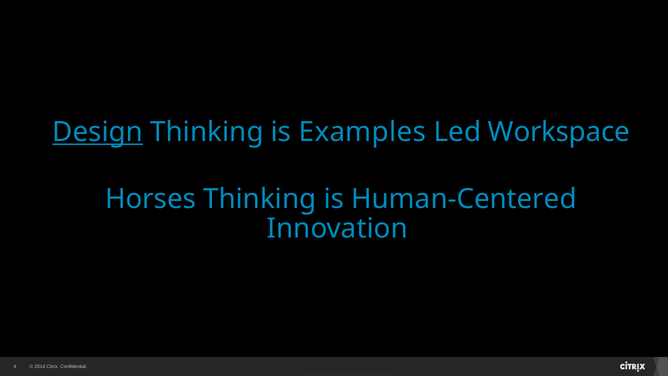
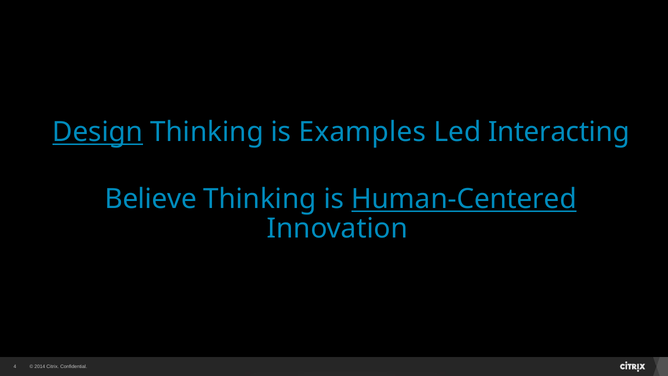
Workspace: Workspace -> Interacting (559, 132)
Horses: Horses -> Believe (151, 199)
Human-Centered underline: none -> present (464, 199)
